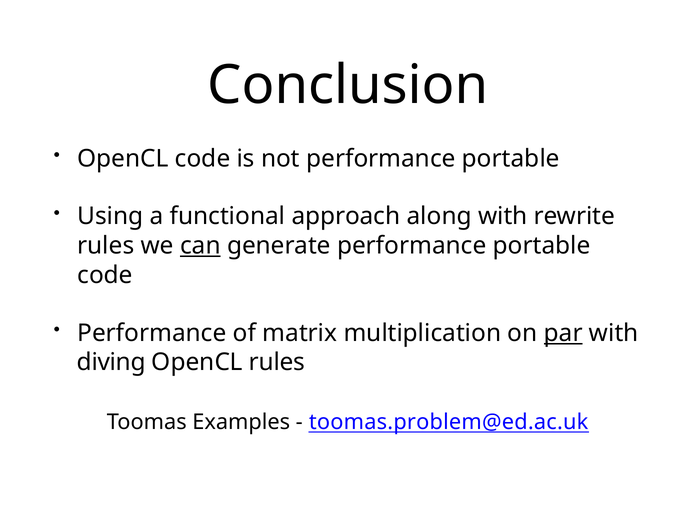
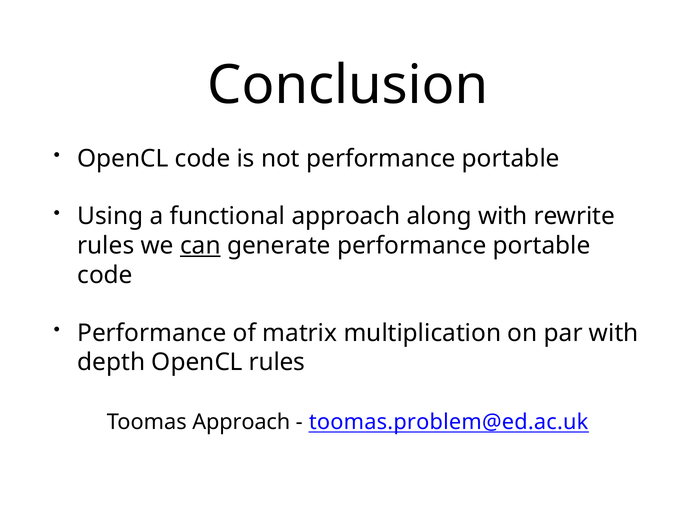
par underline: present -> none (563, 333)
diving: diving -> depth (111, 362)
Toomas Examples: Examples -> Approach (241, 422)
